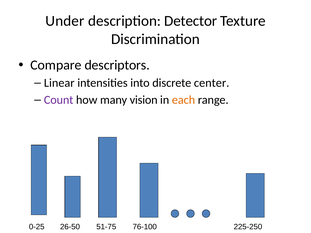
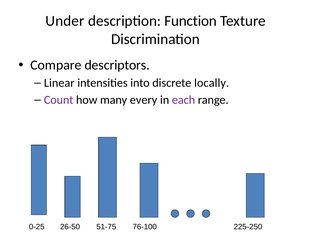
Detector: Detector -> Function (191, 21)
center: center -> locally (212, 83)
vision: vision -> every (144, 100)
each colour: orange -> purple (184, 100)
